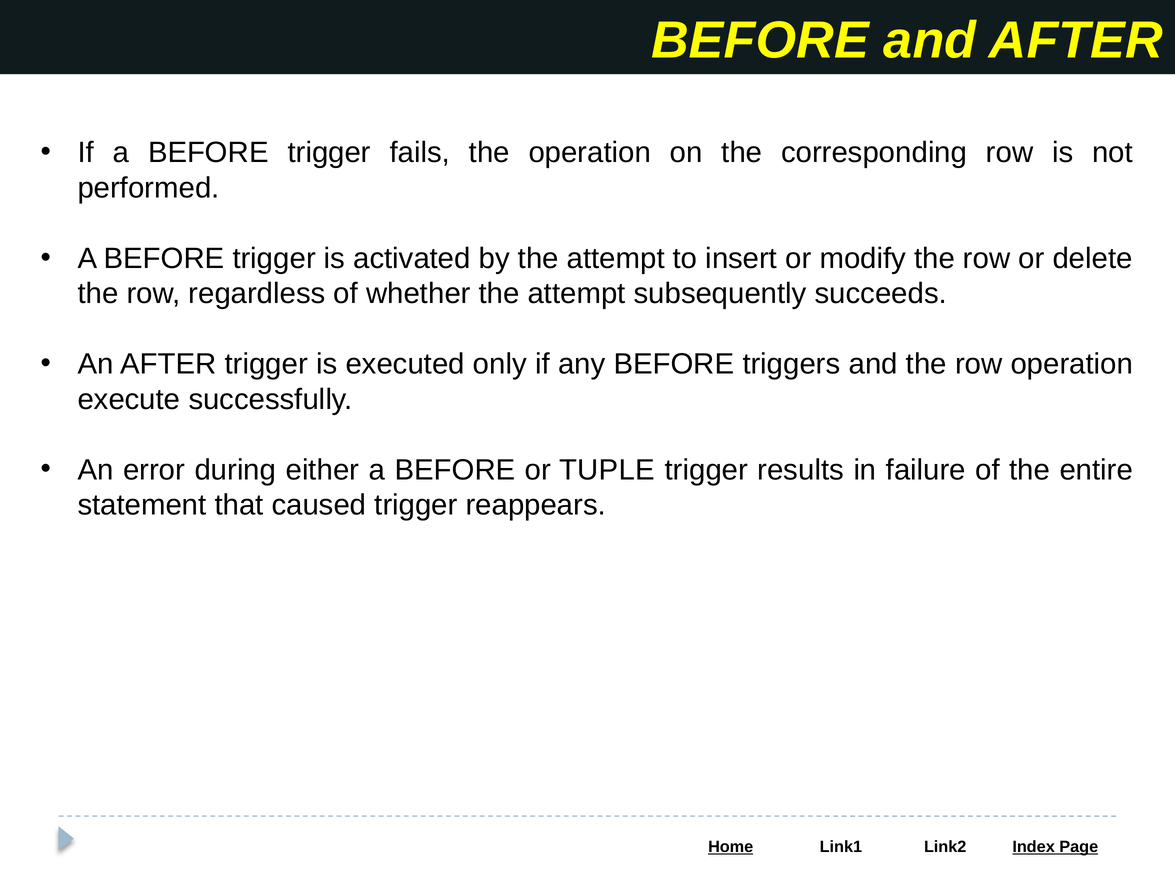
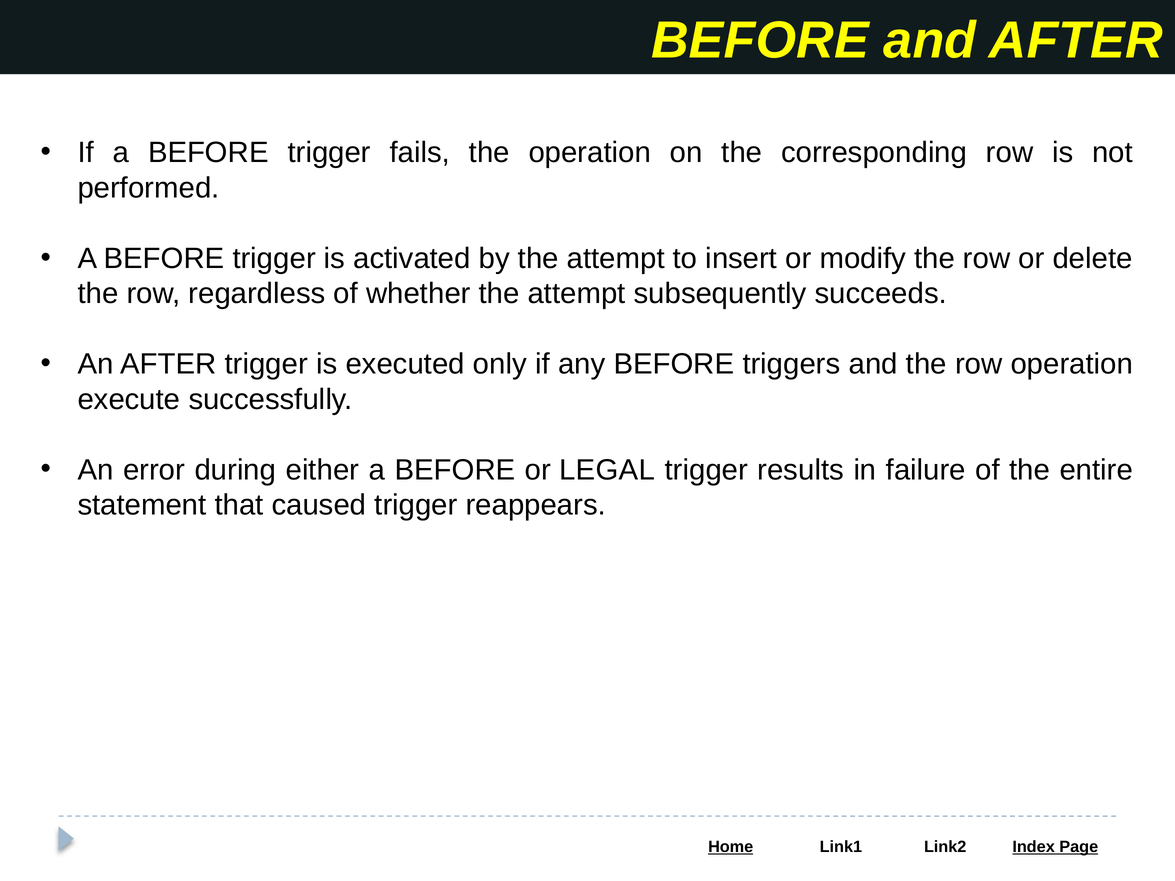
TUPLE: TUPLE -> LEGAL (607, 470)
